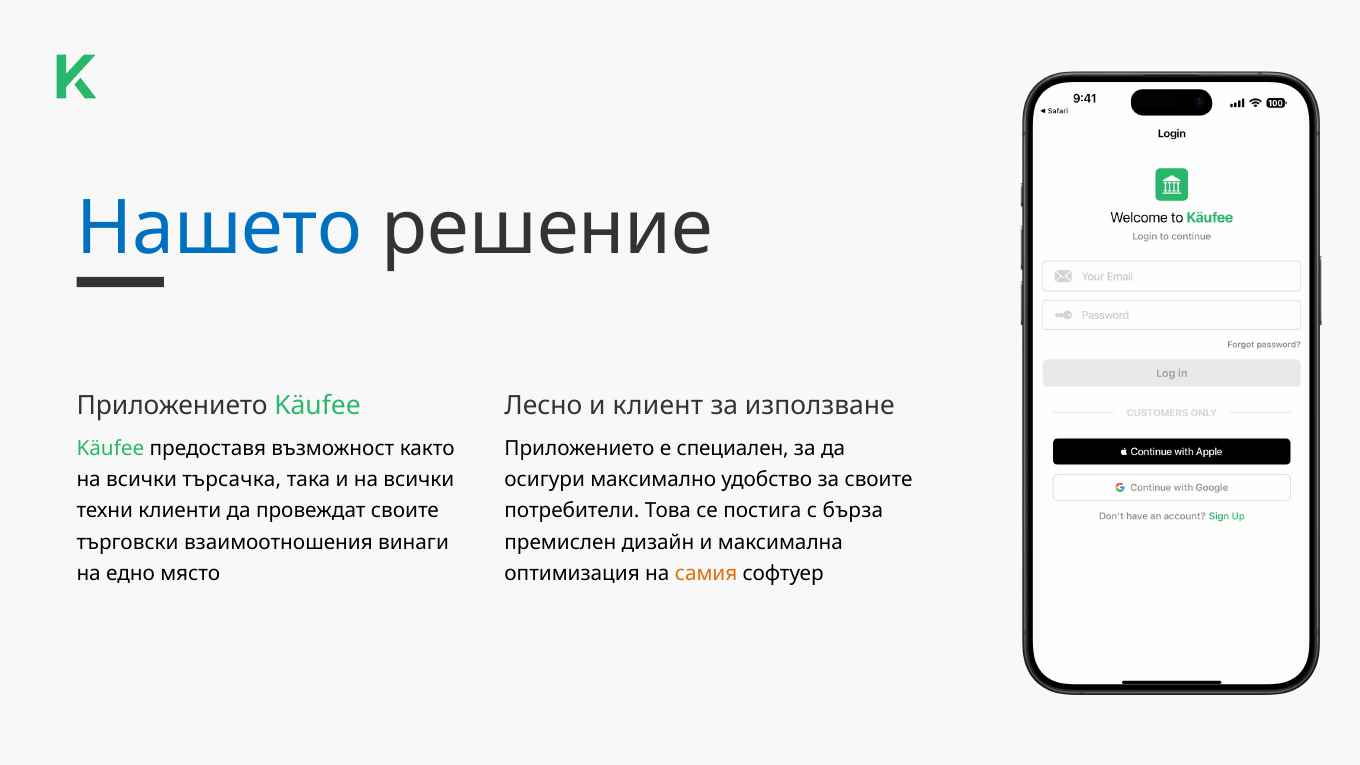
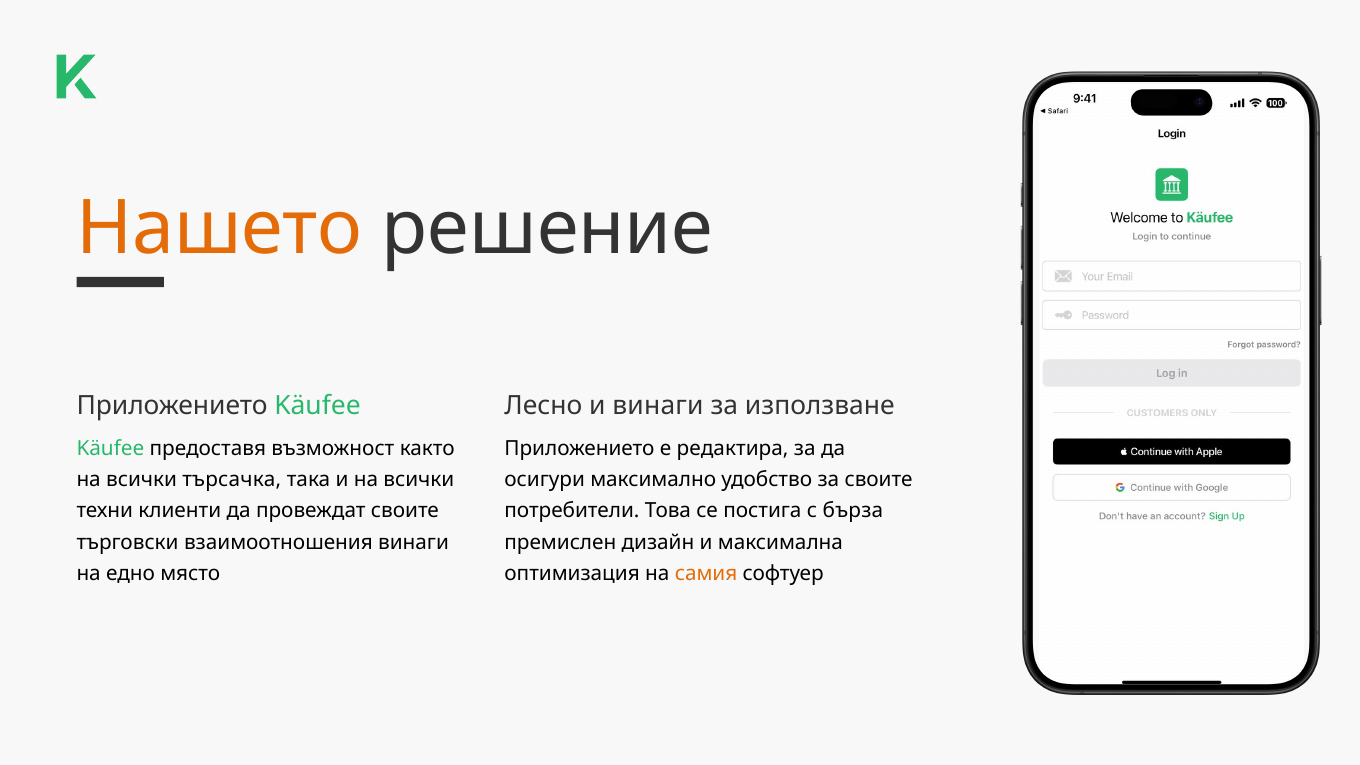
Нашето colour: blue -> orange (220, 228)
и клиент: клиент -> винаги (658, 405)
специален: специален -> редактира (733, 449)
